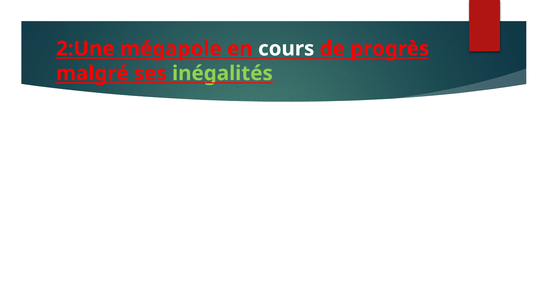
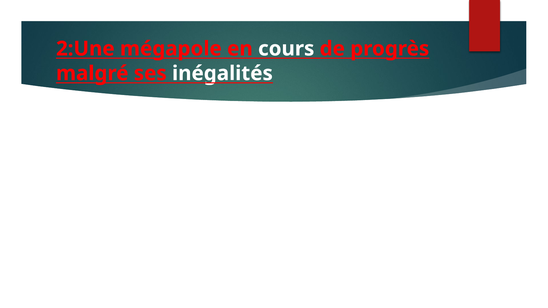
inégalités colour: light green -> white (222, 73)
